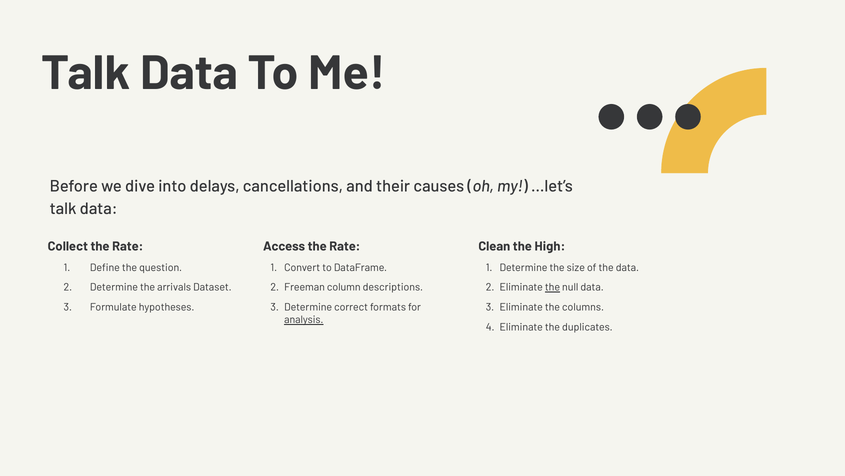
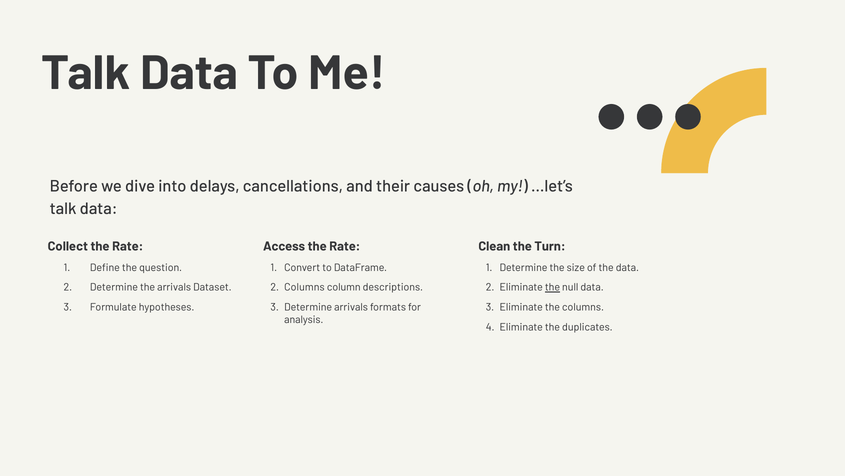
High: High -> Turn (550, 246)
Freeman: Freeman -> Columns (304, 287)
Determine correct: correct -> arrivals (351, 307)
analysis underline: present -> none (304, 320)
